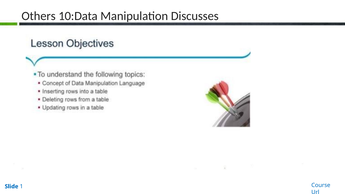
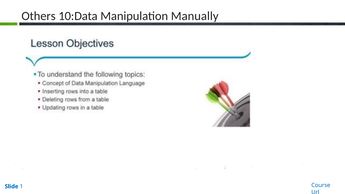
Discusses: Discusses -> Manually (195, 16)
